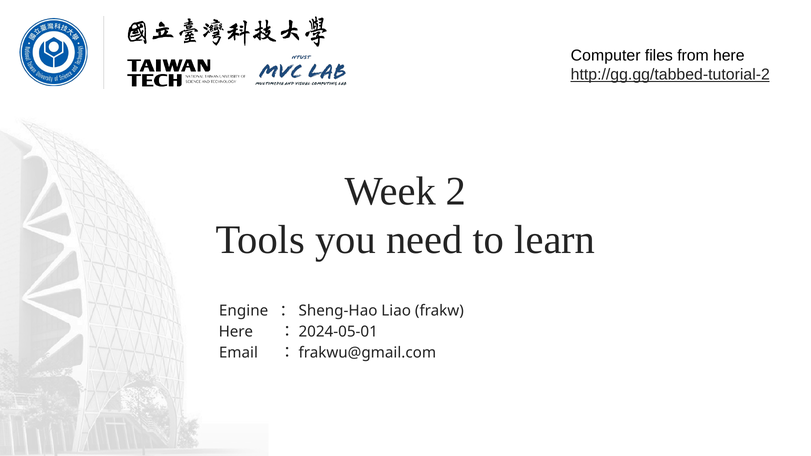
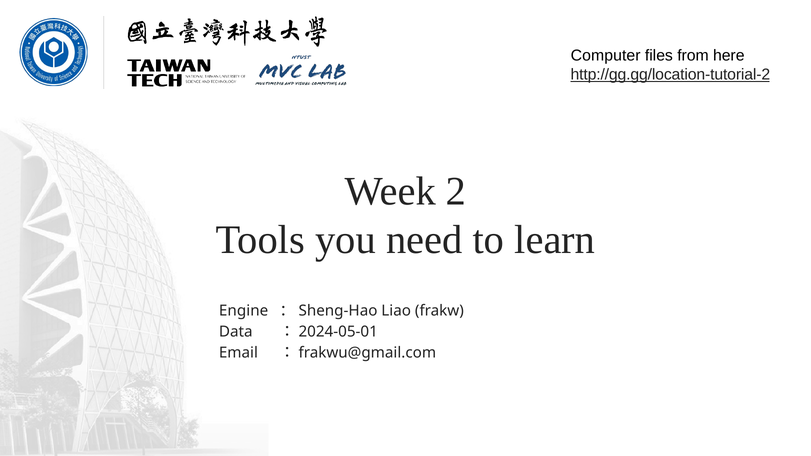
http://gg.gg/tabbed-tutorial-2: http://gg.gg/tabbed-tutorial-2 -> http://gg.gg/location-tutorial-2 (670, 74)
Here: Here -> Data (236, 332)
